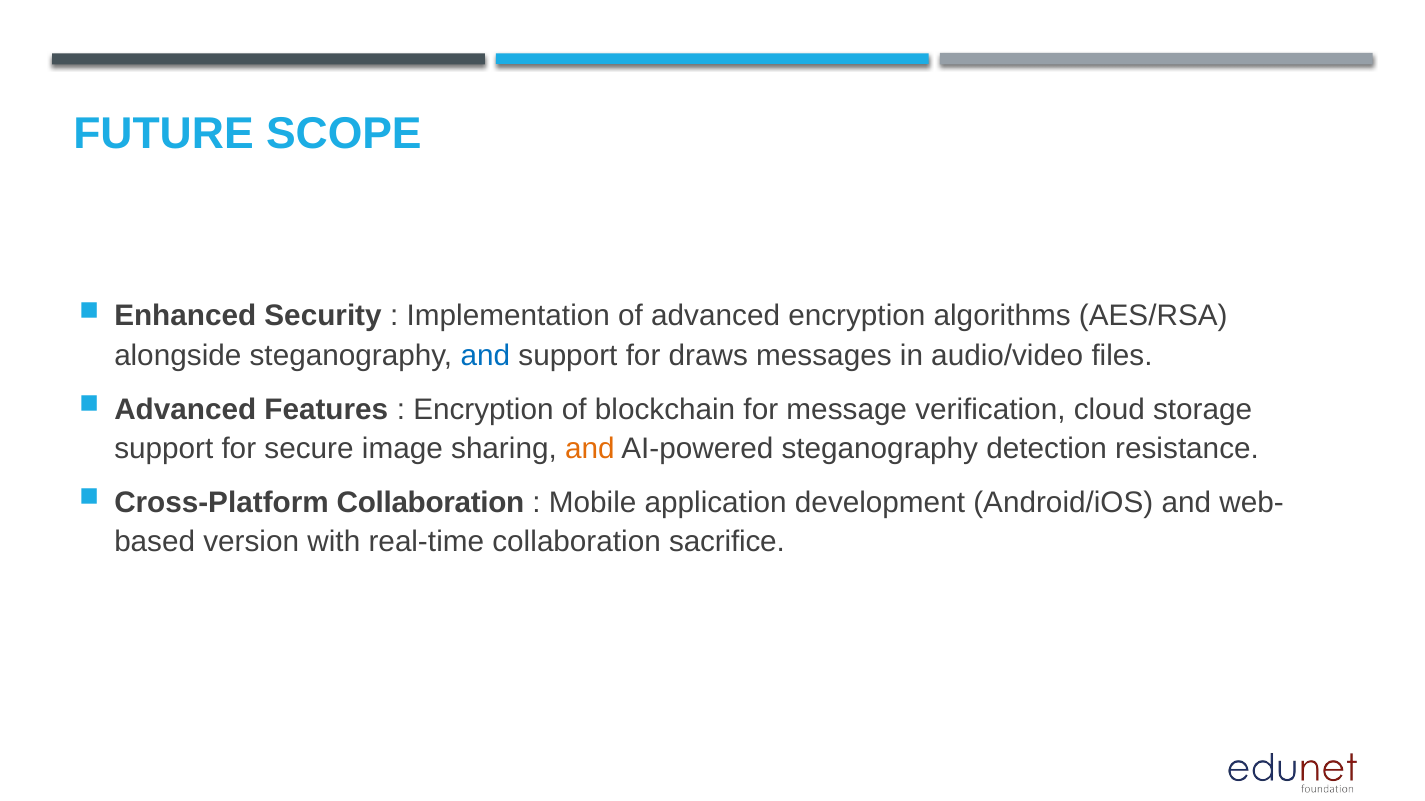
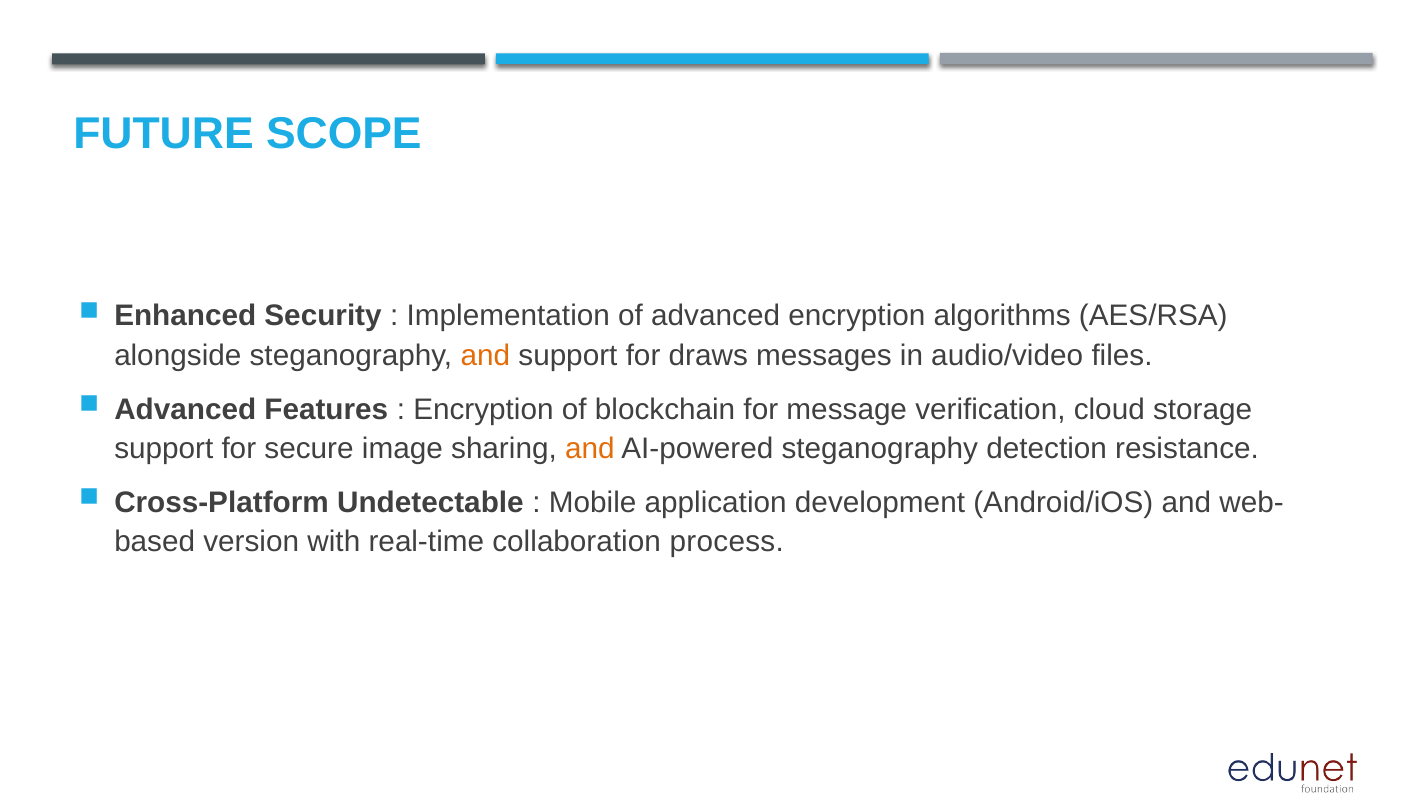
and colour: blue -> orange (485, 355)
Cross-Platform Collaboration: Collaboration -> Undetectable (430, 503)
sacrifice: sacrifice -> process (727, 542)
